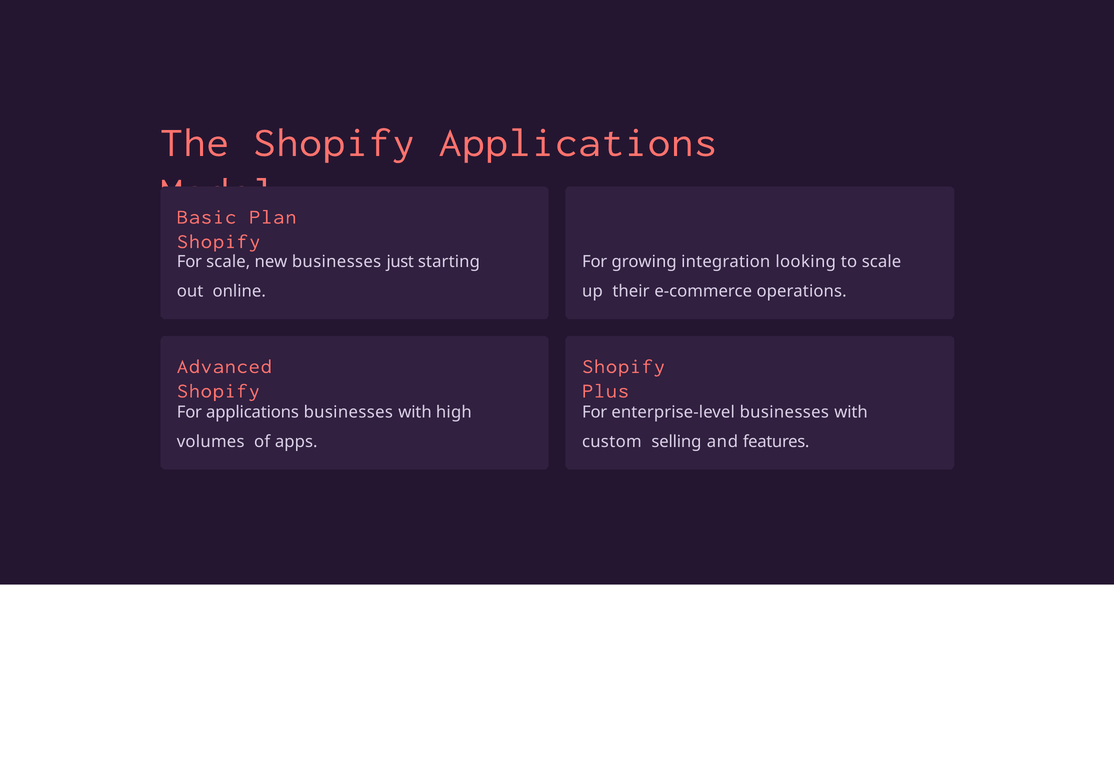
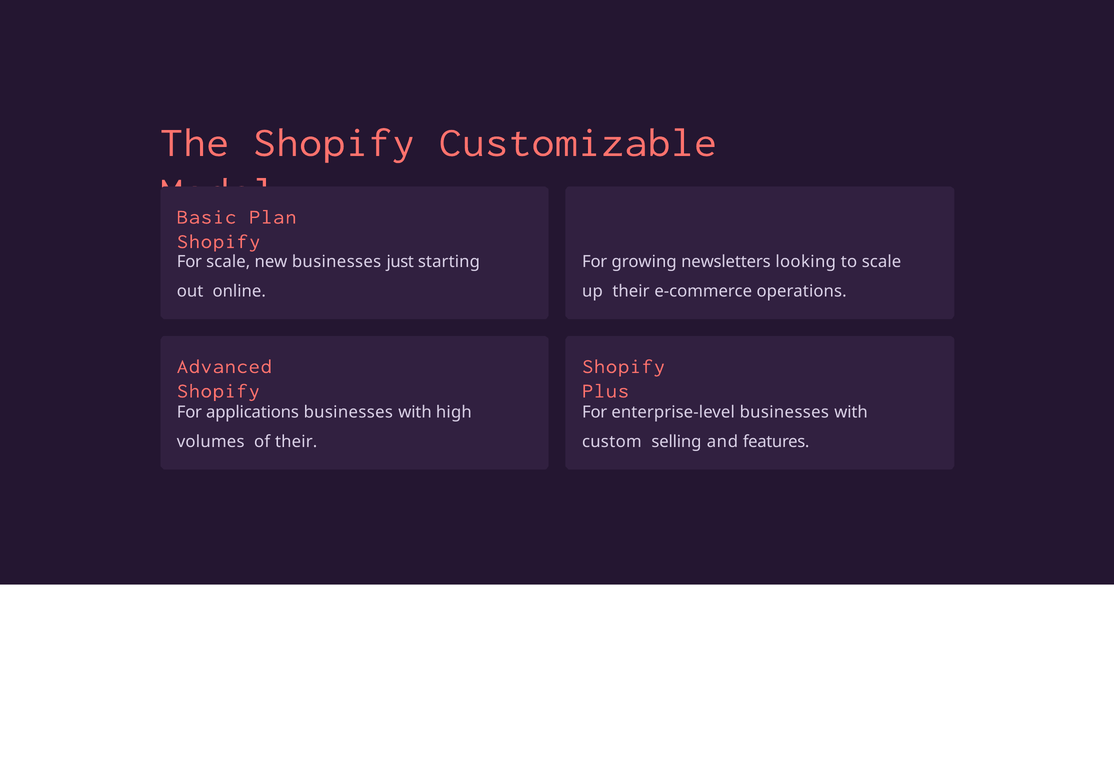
Shopify Applications: Applications -> Customizable (578, 142)
integration: integration -> newsletters (726, 262)
of apps: apps -> their (296, 442)
